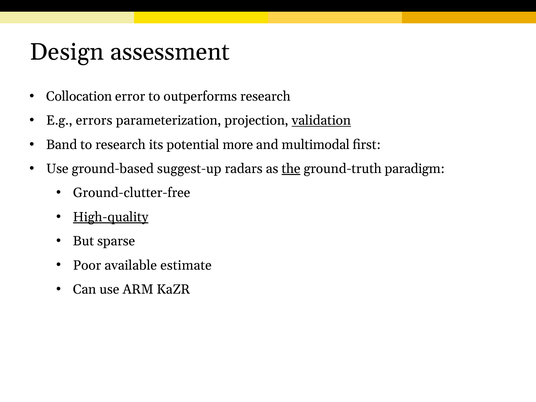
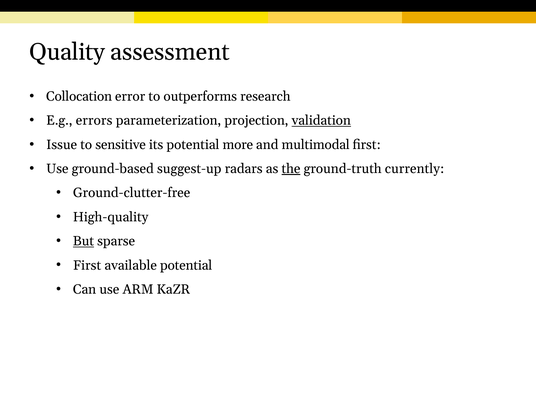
Design: Design -> Quality (67, 52)
Band: Band -> Issue (62, 145)
to research: research -> sensitive (121, 145)
paradigm: paradigm -> currently (415, 169)
High-quality underline: present -> none (111, 217)
But underline: none -> present (84, 241)
Poor: Poor -> First (87, 265)
available estimate: estimate -> potential (186, 265)
